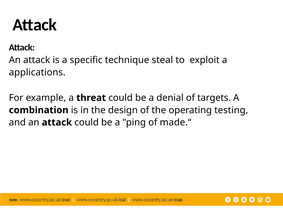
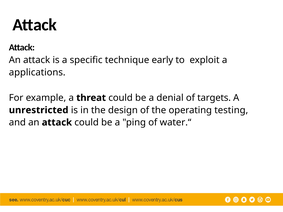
steal: steal -> early (162, 60)
combination: combination -> unrestricted (39, 110)
made.“: made.“ -> water.“ (176, 123)
